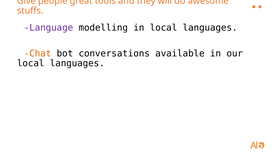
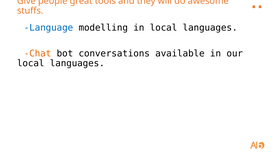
Language colour: purple -> blue (48, 28)
